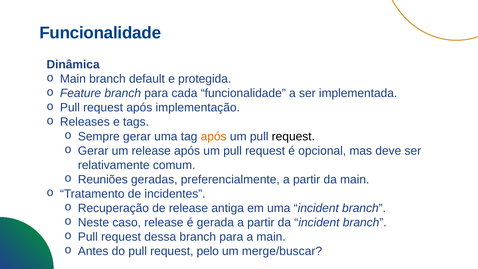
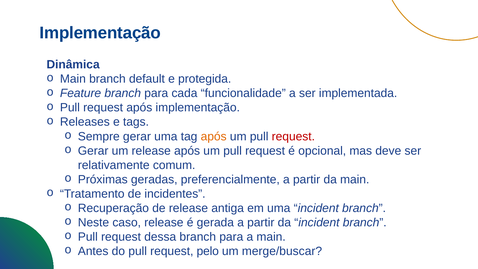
Funcionalidade: Funcionalidade -> Implementação (100, 33)
request colour: black -> red (293, 136)
Reuniões: Reuniões -> Próximas (103, 179)
